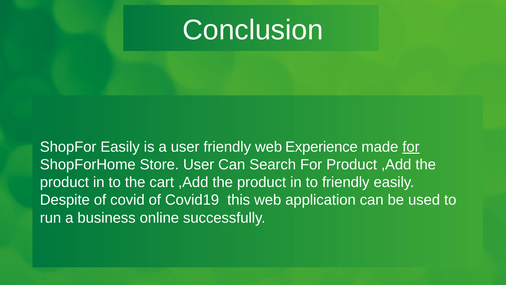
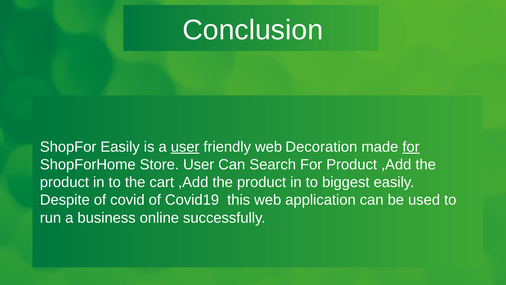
user underline: none -> present (185, 147)
Experience: Experience -> Decoration (321, 147)
to friendly: friendly -> biggest (346, 182)
